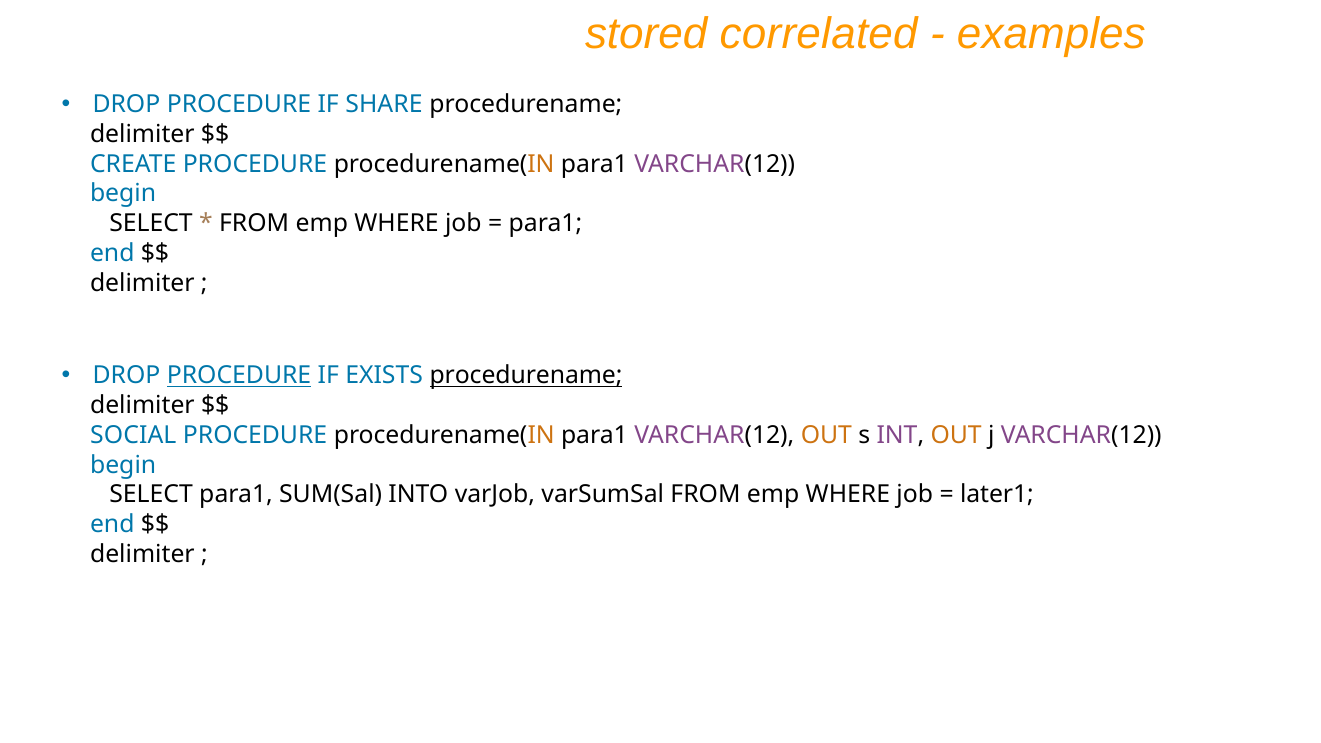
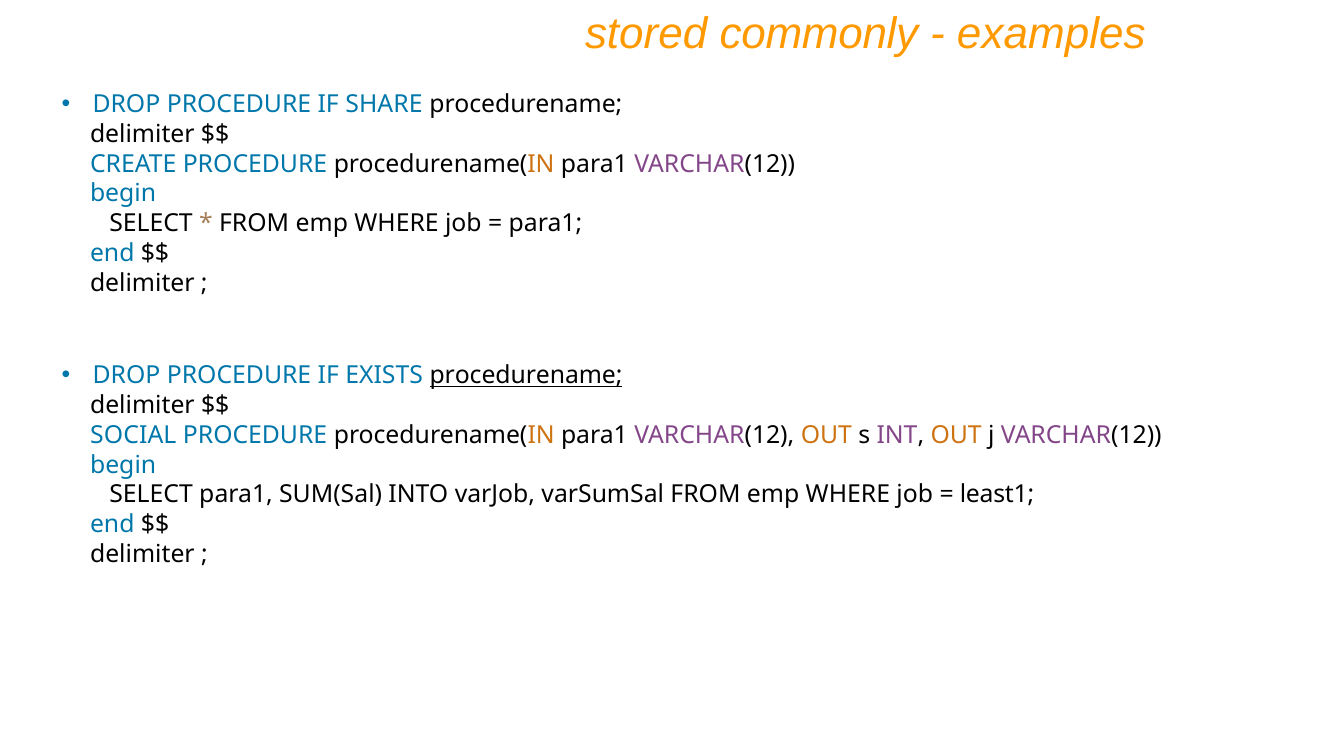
correlated: correlated -> commonly (819, 34)
PROCEDURE underline: present -> none (239, 376)
later1: later1 -> least1 (997, 495)
